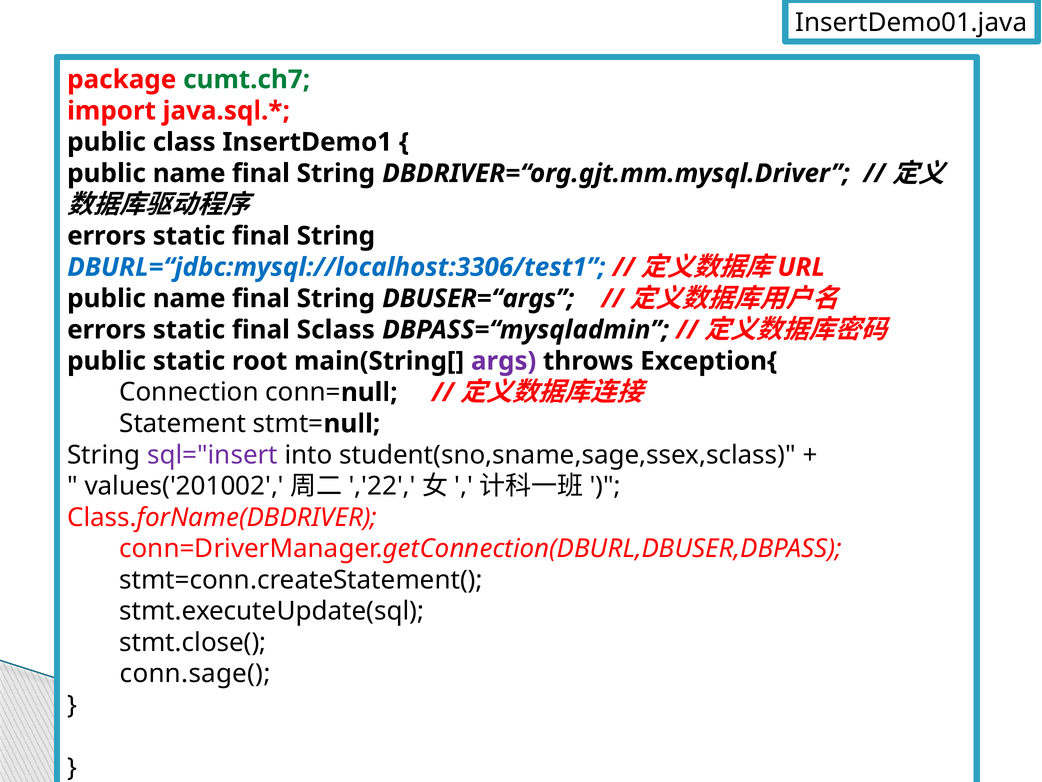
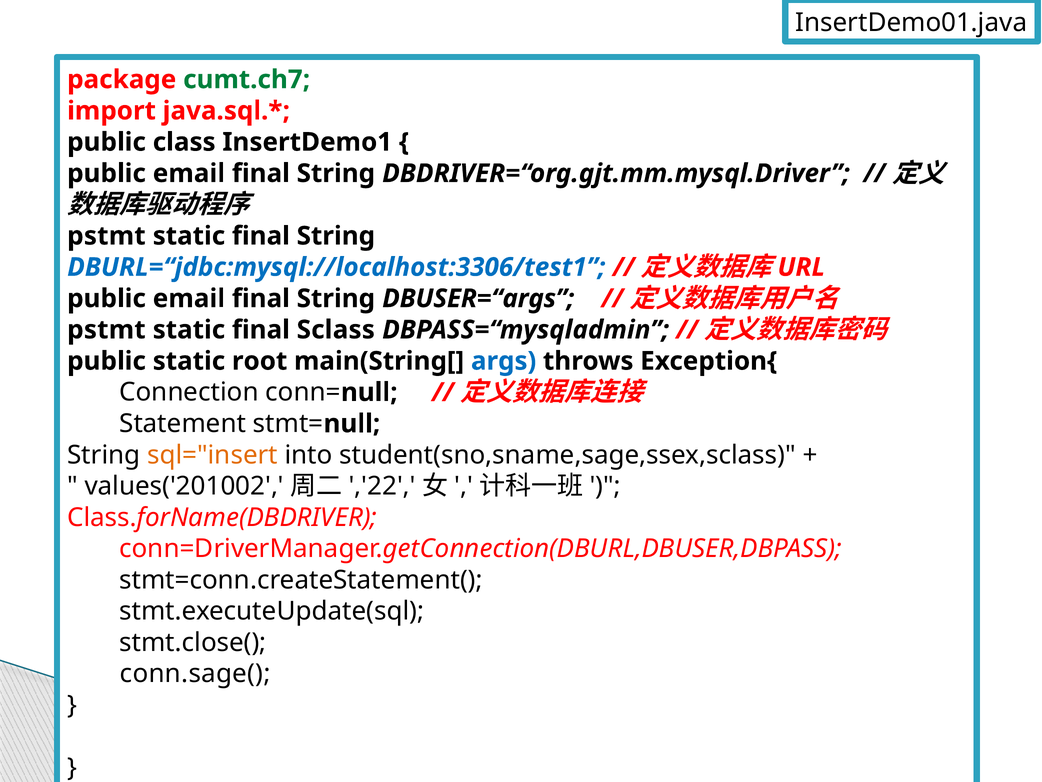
name: name -> email (189, 173)
errors: errors -> pstmt (106, 236)
name: name -> email (189, 298)
errors: errors -> pstmt (106, 330)
args colour: purple -> blue (504, 361)
sql="insert colour: purple -> orange (213, 455)
